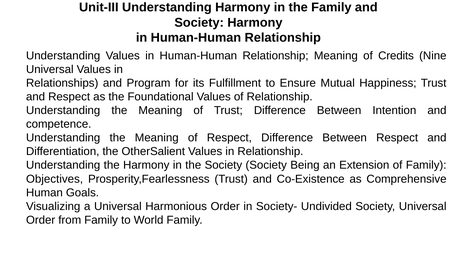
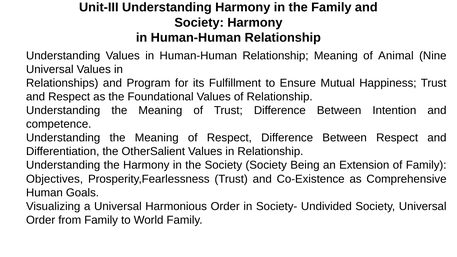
Credits: Credits -> Animal (396, 56)
